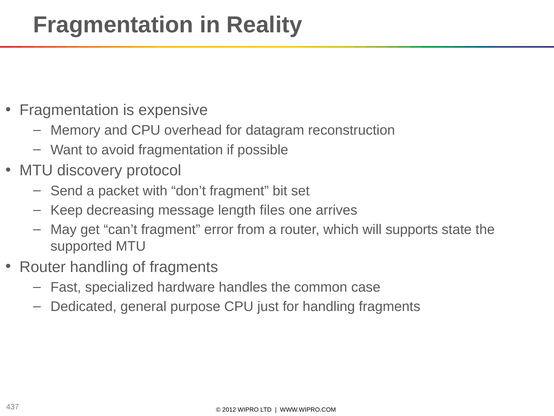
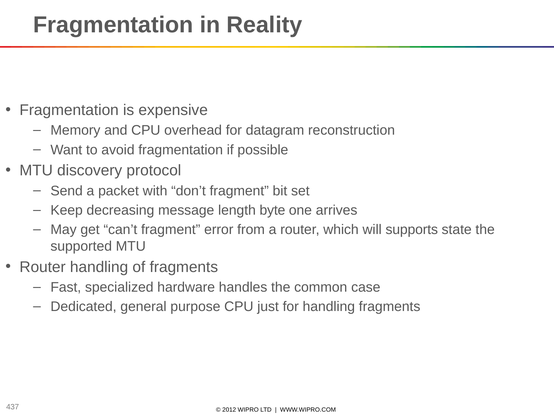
files: files -> byte (272, 210)
